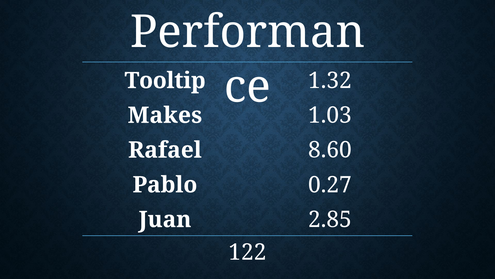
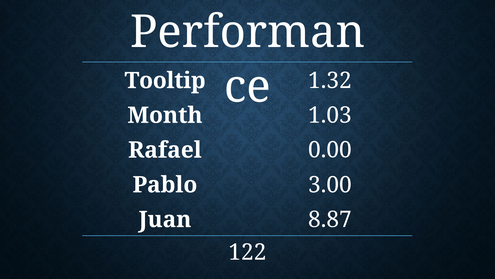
Makes: Makes -> Month (165, 115)
8.60: 8.60 -> 0.00 (330, 150)
0.27: 0.27 -> 3.00 (330, 184)
2.85: 2.85 -> 8.87 (330, 219)
